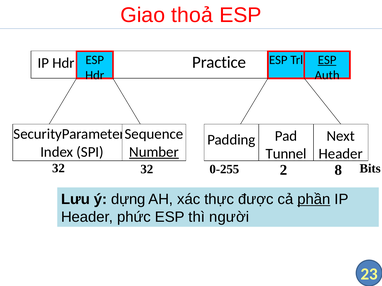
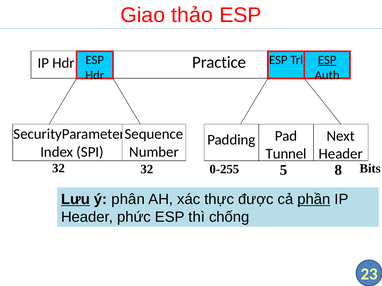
thoả: thoả -> thảo (192, 15)
Number underline: present -> none (154, 152)
2: 2 -> 5 (284, 170)
Lưu underline: none -> present (75, 200)
dựng: dựng -> phân (128, 200)
người: người -> chống (229, 217)
